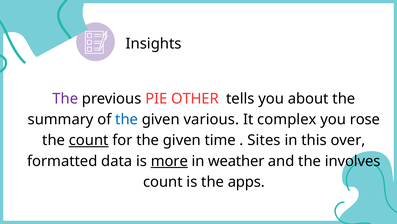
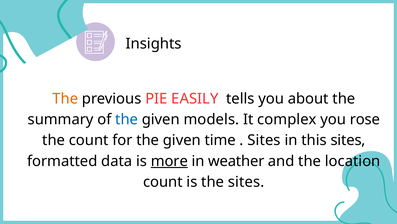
The colour: purple -> orange (65, 98)
OTHER: OTHER -> EASILY (195, 98)
various: various -> models (211, 119)
count underline: present -> none (89, 140)
this over: over -> sites (348, 140)
involves: involves -> location (353, 161)
the apps: apps -> sites (246, 181)
